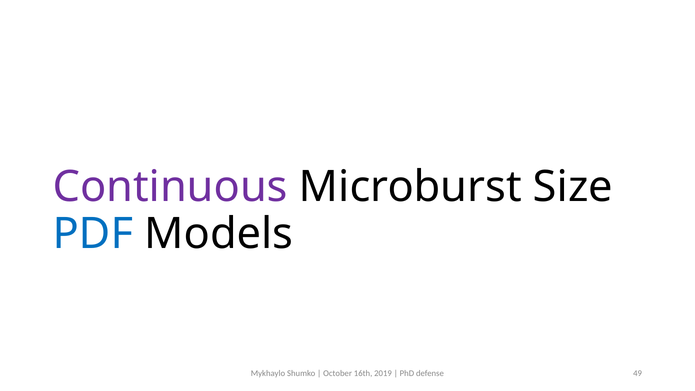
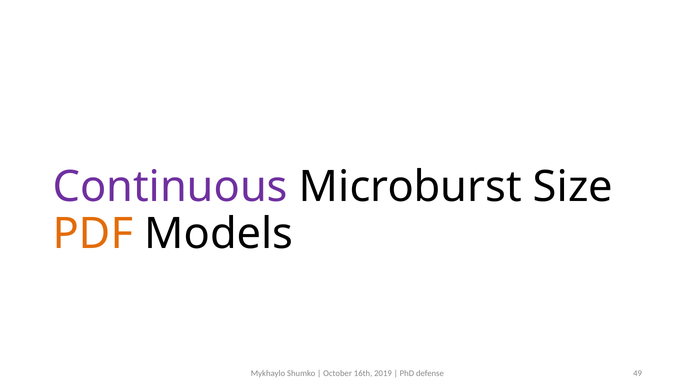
PDF colour: blue -> orange (93, 234)
